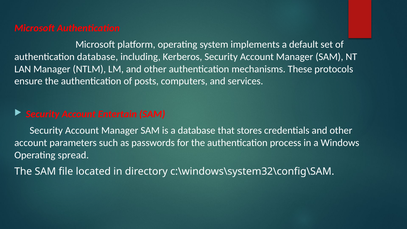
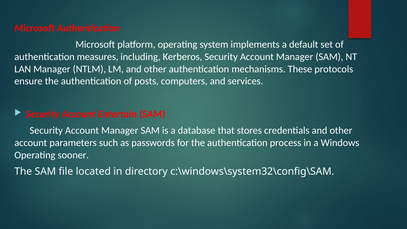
authentication database: database -> measures (98, 57)
spread: spread -> sooner (73, 155)
